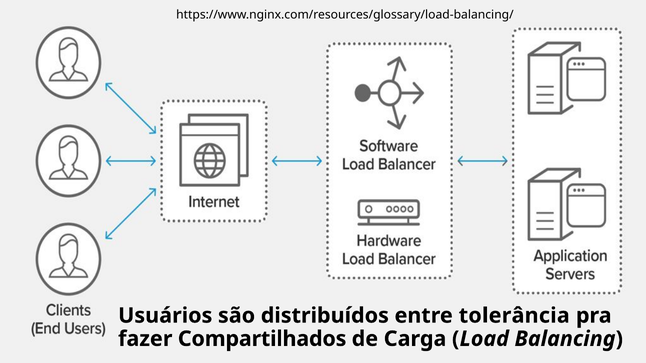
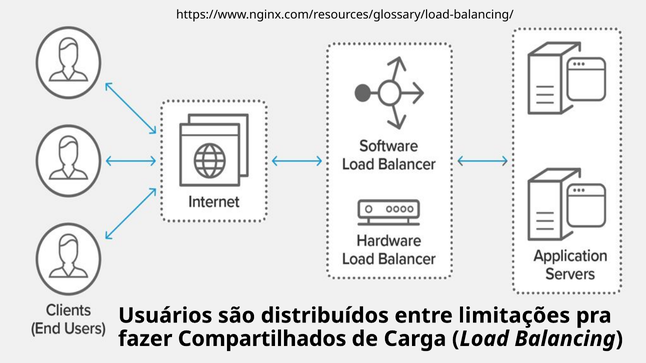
tolerância: tolerância -> limitações (514, 316)
